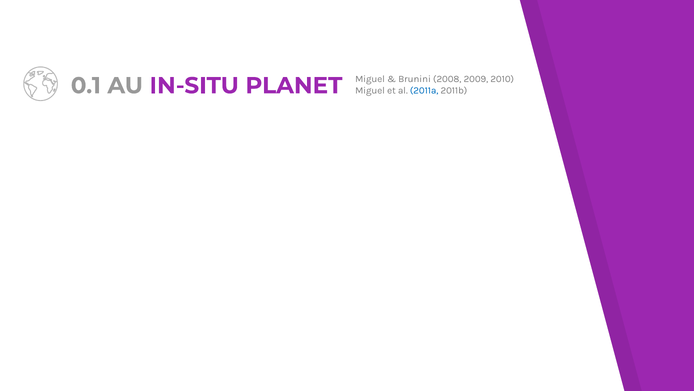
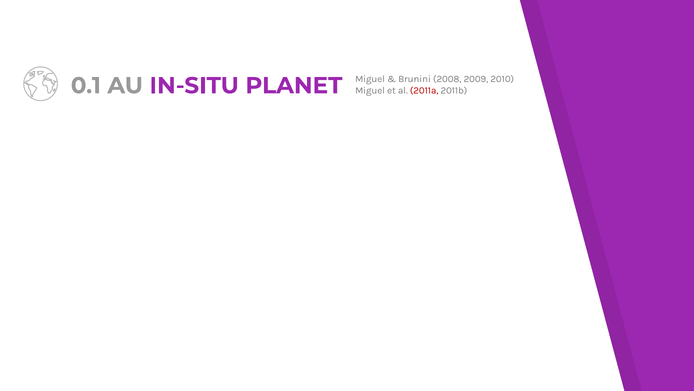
2011a colour: blue -> red (424, 90)
